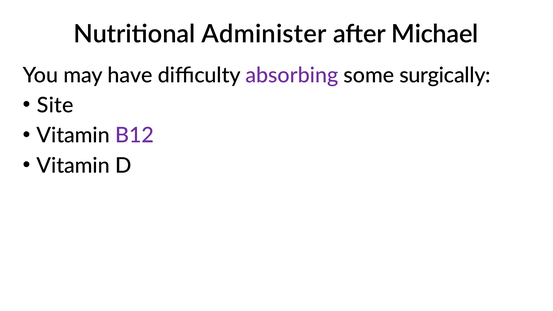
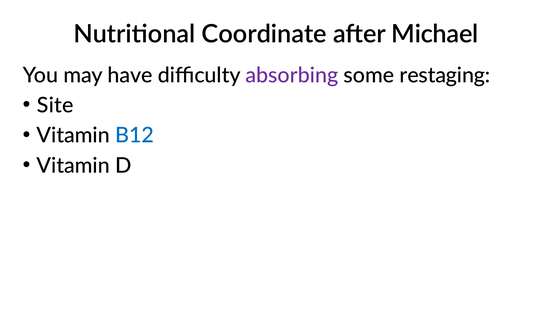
Administer: Administer -> Coordinate (264, 34)
surgically: surgically -> restaging (445, 75)
B12 colour: purple -> blue (135, 136)
